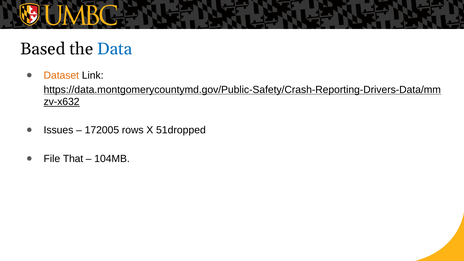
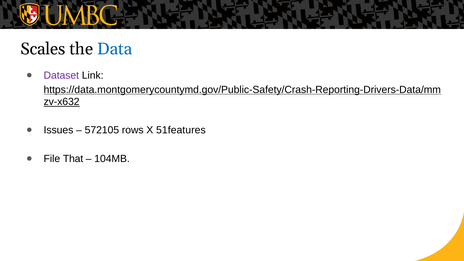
Based: Based -> Scales (43, 49)
Dataset colour: orange -> purple (61, 75)
172005: 172005 -> 572105 (102, 130)
51dropped: 51dropped -> 51features (181, 130)
